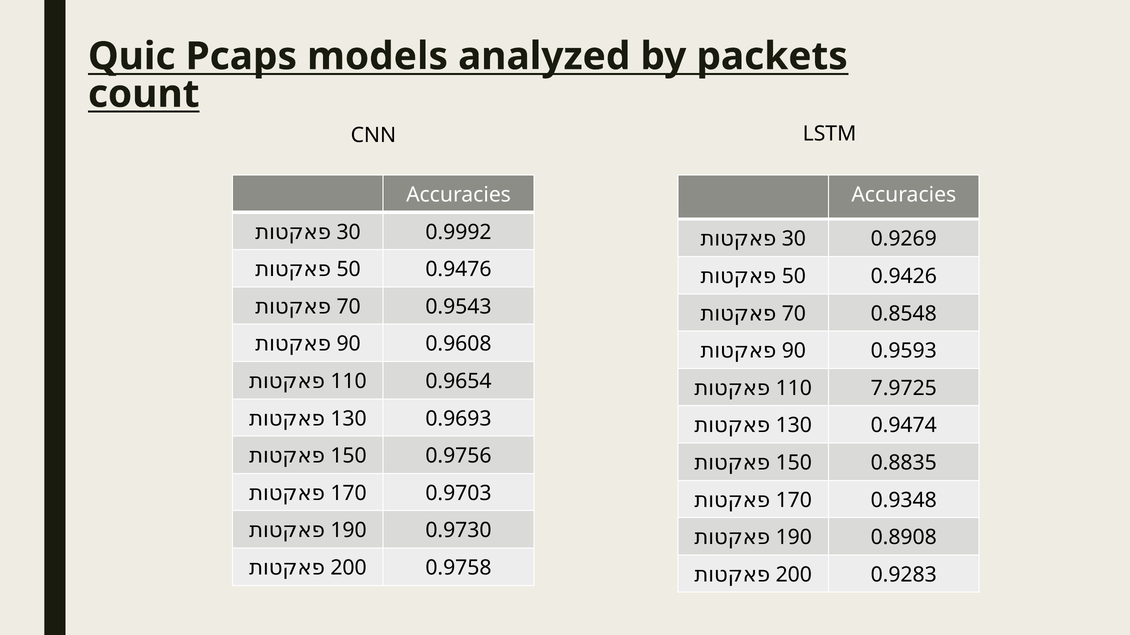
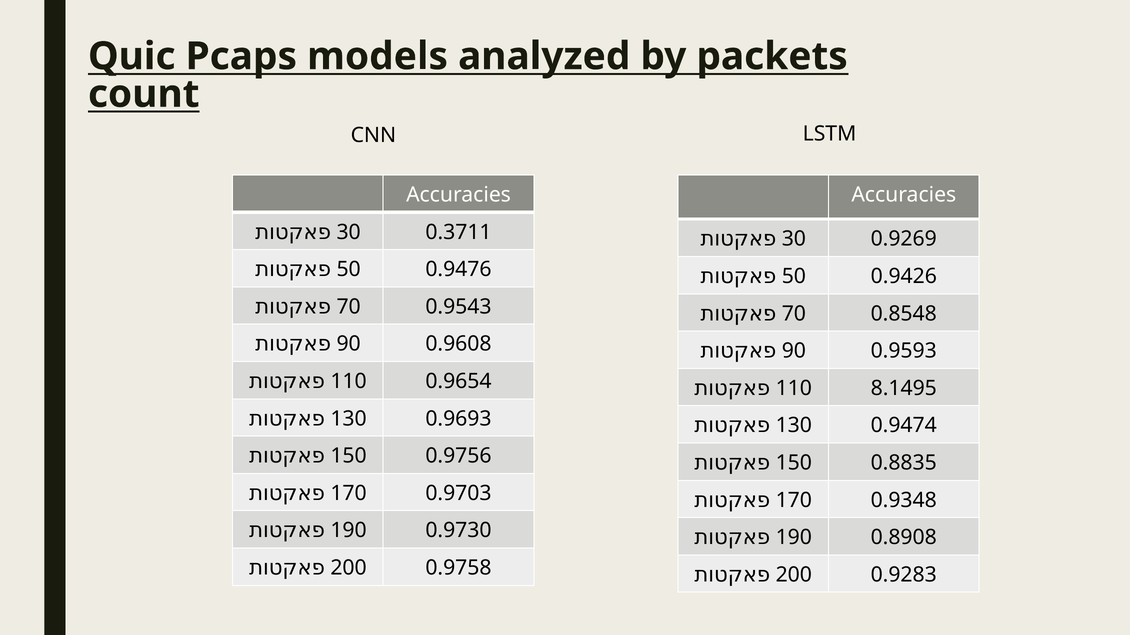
0.9992: 0.9992 -> 0.3711 (459, 232)
7.9725: 7.9725 -> 8.1495 (904, 389)
